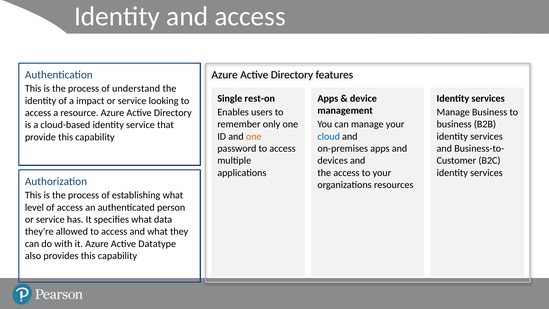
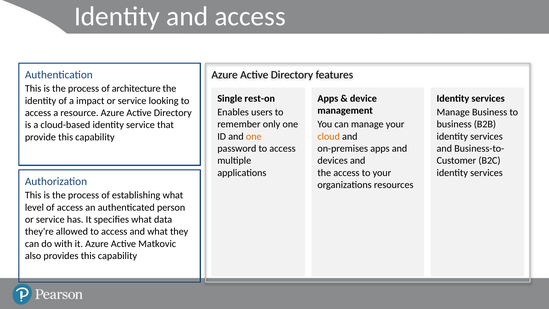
understand: understand -> architecture (136, 89)
cloud colour: blue -> orange (329, 136)
Datatype: Datatype -> Matkovic (157, 244)
